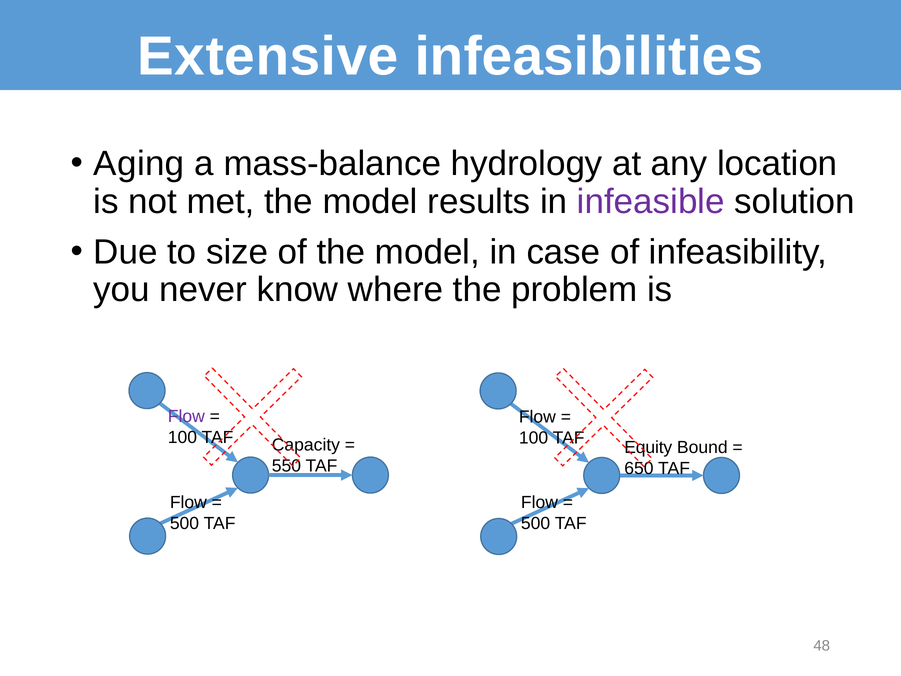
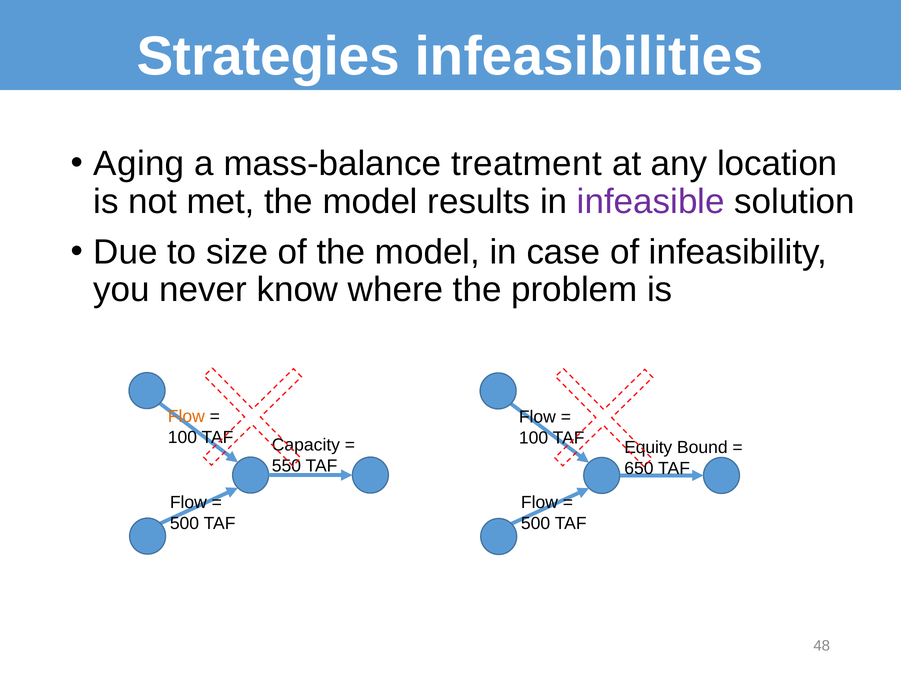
Extensive: Extensive -> Strategies (268, 56)
hydrology: hydrology -> treatment (527, 164)
Flow colour: purple -> orange (186, 416)
